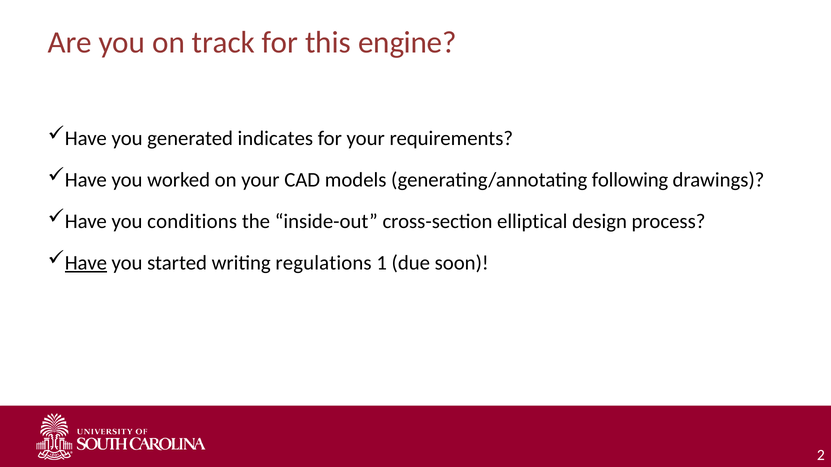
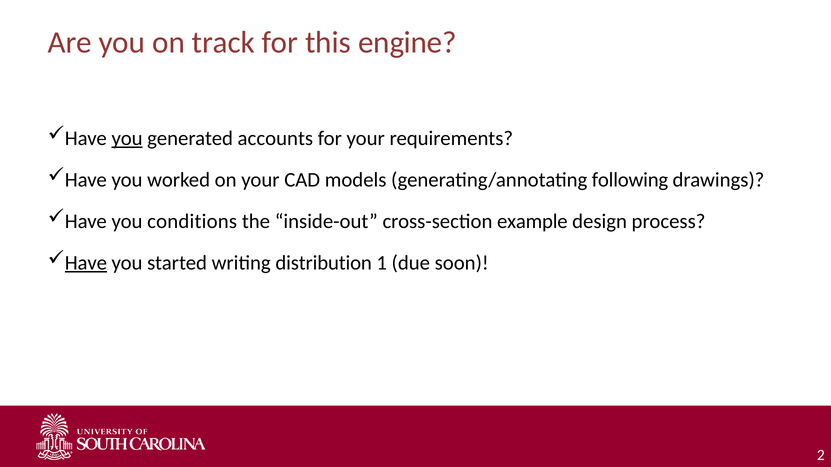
you underline: none -> present (127, 139)
indicates: indicates -> accounts (275, 139)
elliptical: elliptical -> example (532, 222)
regulations: regulations -> distribution (324, 263)
